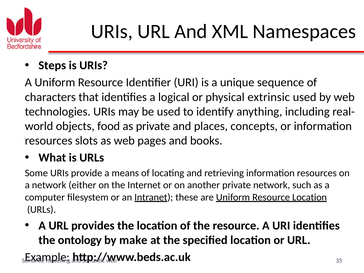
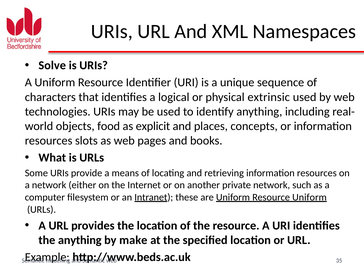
Steps: Steps -> Solve (52, 65)
as private: private -> explicit (153, 126)
Resource Location: Location -> Uniform (309, 197)
the ontology: ontology -> anything (80, 240)
